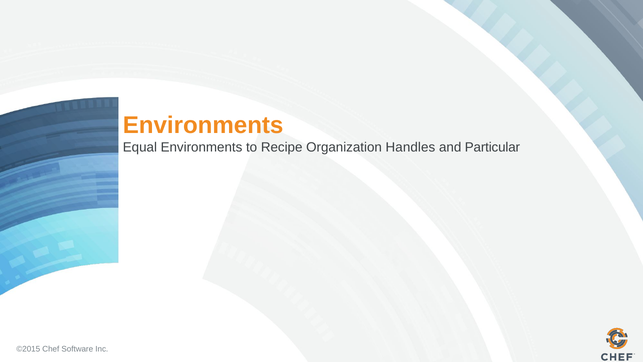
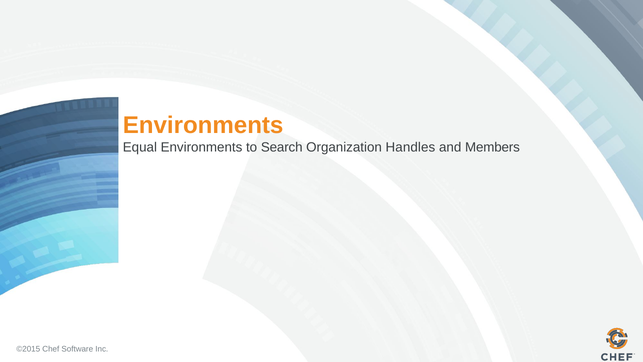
Recipe: Recipe -> Search (282, 147)
Particular: Particular -> Members (492, 147)
